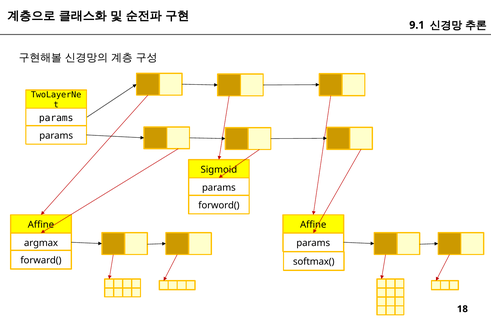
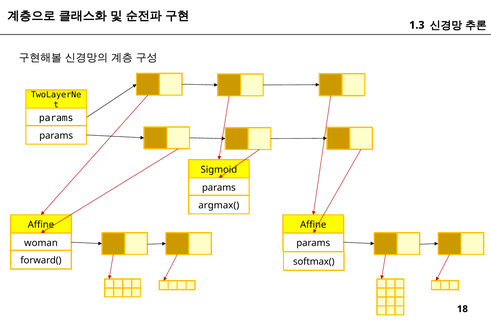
9.1: 9.1 -> 1.3 (417, 25)
forword(: forword( -> argmax( (219, 206)
argmax: argmax -> woman (41, 243)
